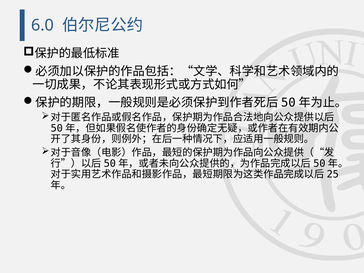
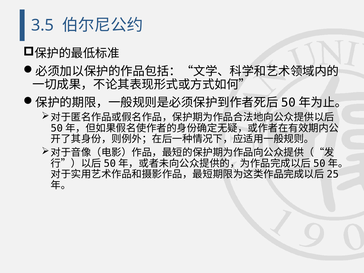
6.0: 6.0 -> 3.5 (43, 25)
